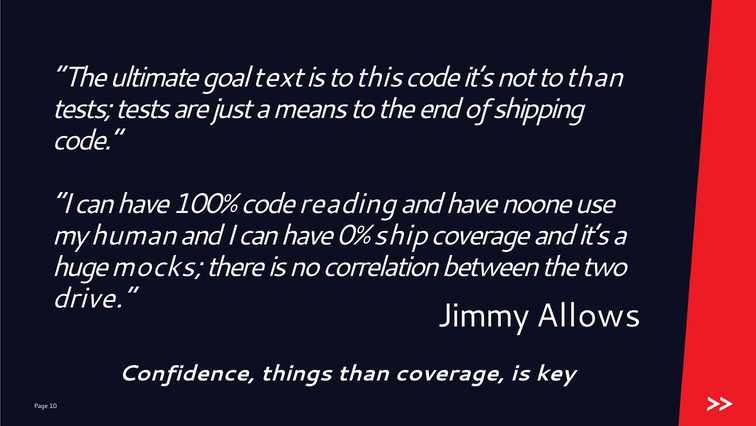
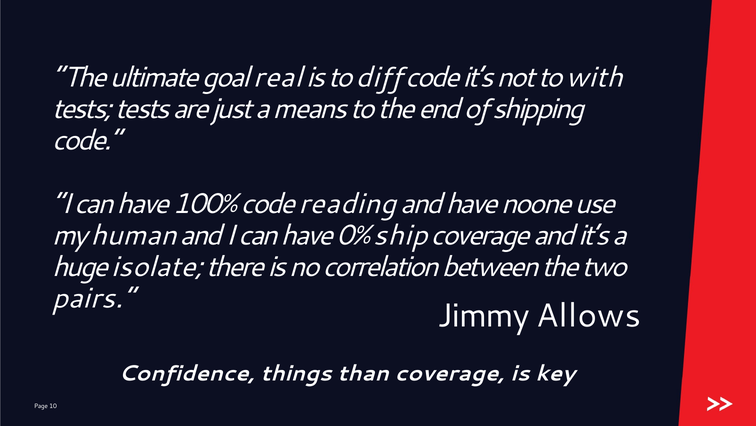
text: text -> real (278, 77)
this: this -> diff (379, 77)
to than: than -> with (595, 77)
mocks: mocks -> isolate (157, 266)
drive: drive -> pairs (93, 298)
